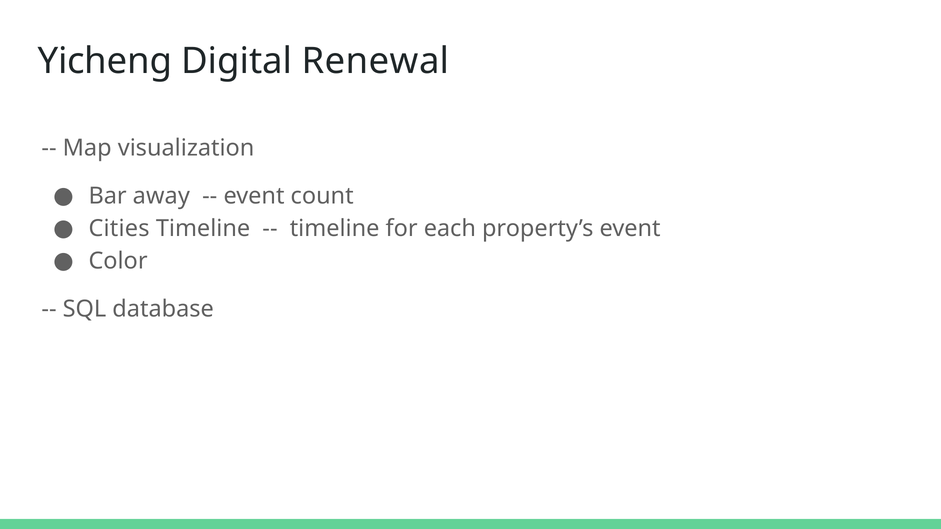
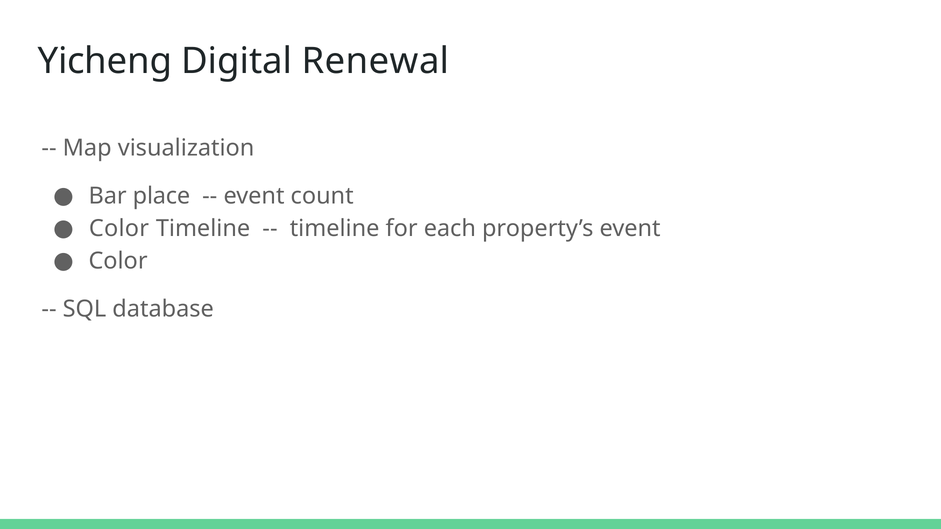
away: away -> place (161, 196)
Cities: Cities -> Color (119, 229)
